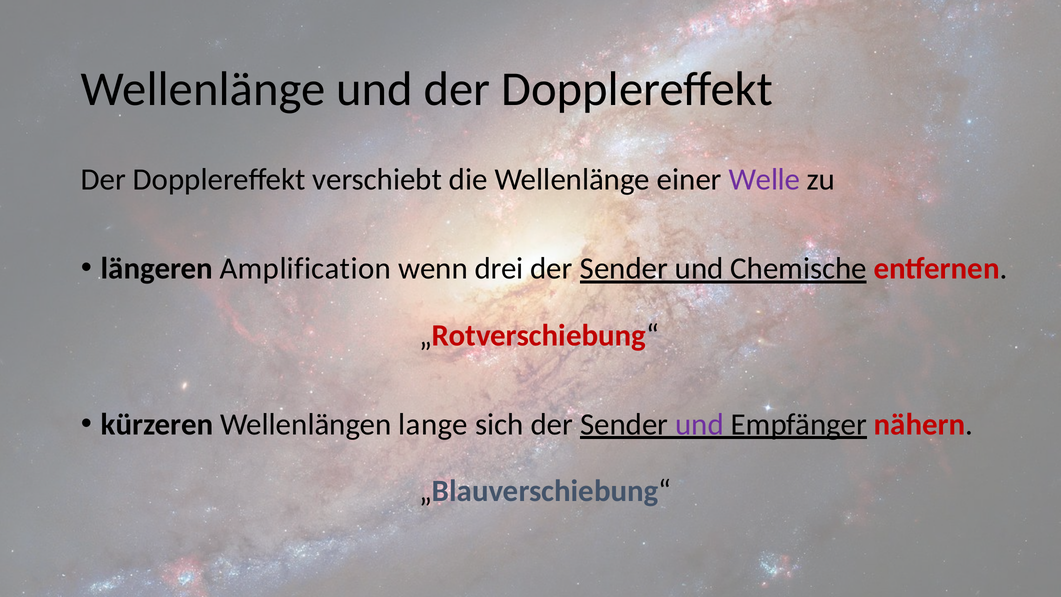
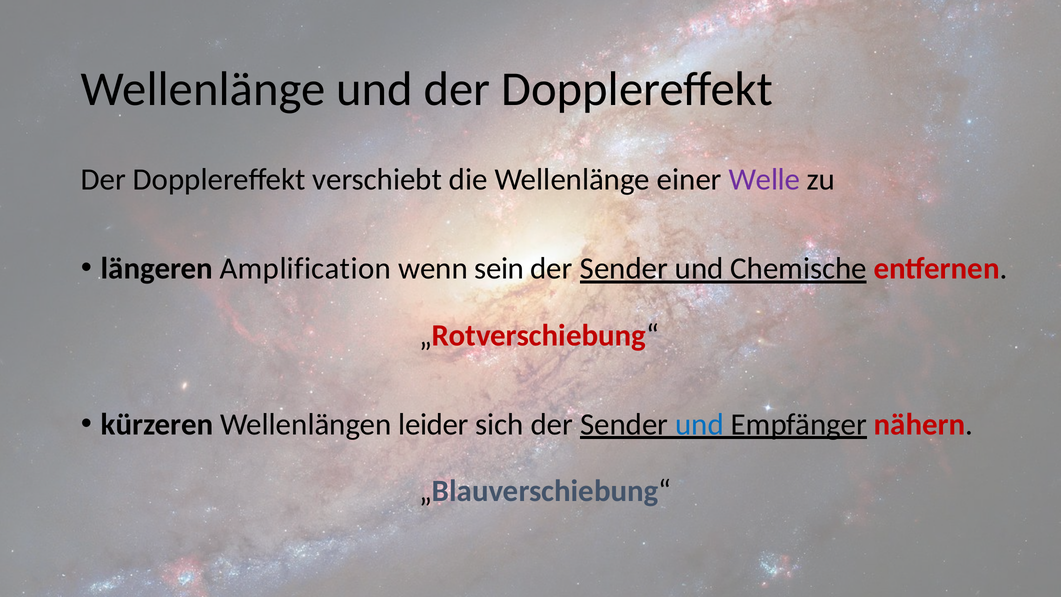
drei: drei -> sein (499, 268)
lange: lange -> leider (433, 424)
und colour: purple -> blue (699, 424)
